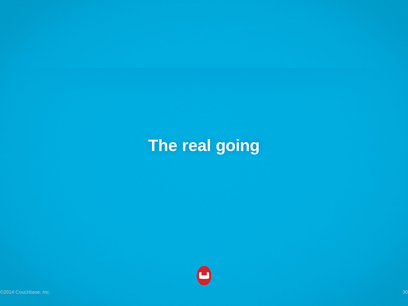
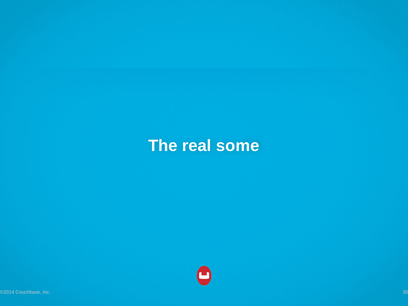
going: going -> some (238, 146)
